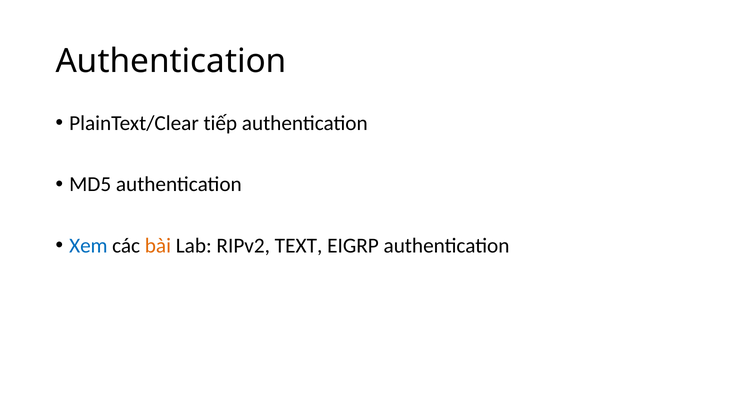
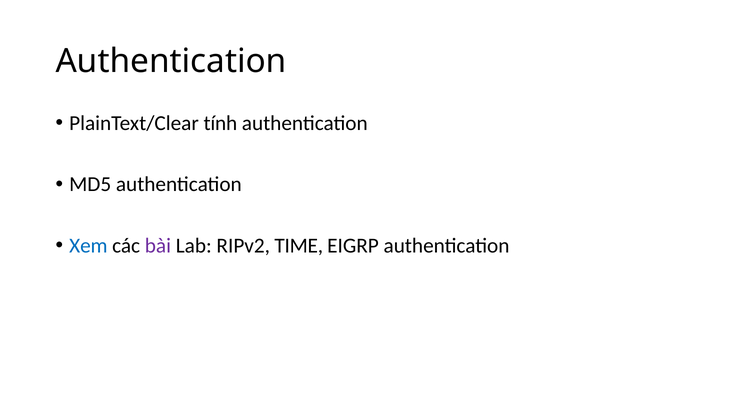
tiếp: tiếp -> tính (220, 123)
bài colour: orange -> purple (158, 246)
TEXT: TEXT -> TIME (299, 246)
